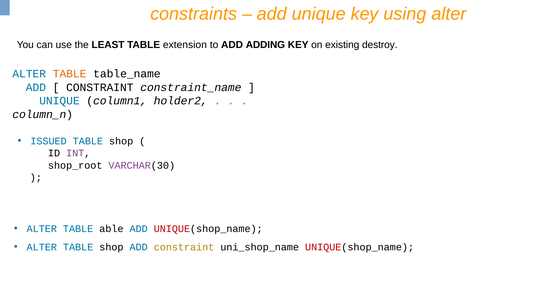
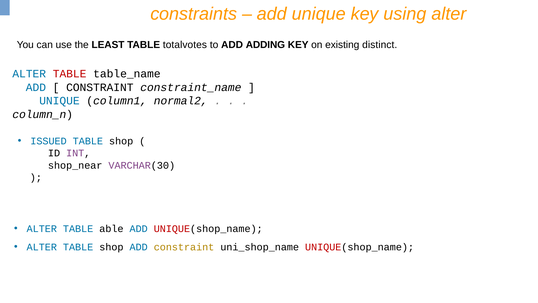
extension: extension -> totalvotes (185, 45)
destroy: destroy -> distinct (380, 45)
TABLE colour: orange -> red (70, 74)
holder2: holder2 -> normal2 (181, 101)
shop_root: shop_root -> shop_near (75, 165)
